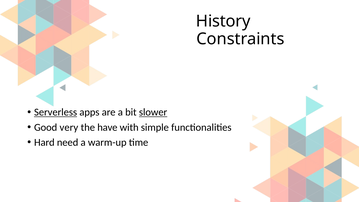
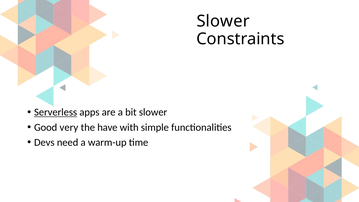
History: History -> Slower (223, 21)
slower underline: present -> none (153, 112)
Hard: Hard -> Devs (44, 142)
